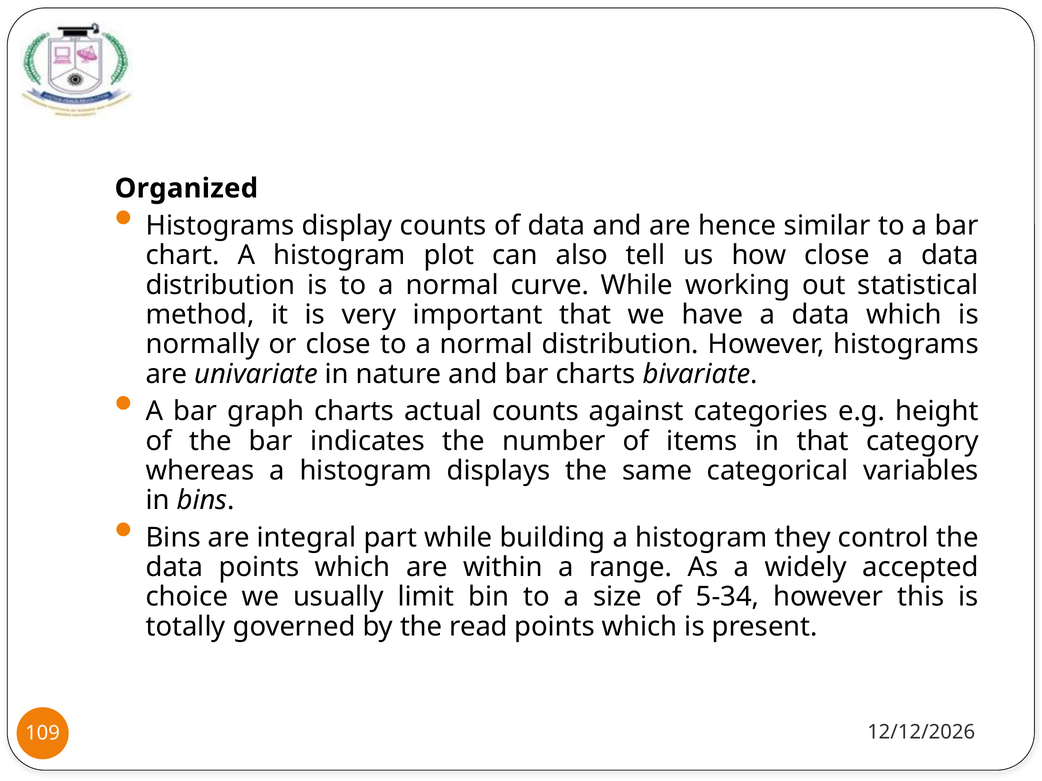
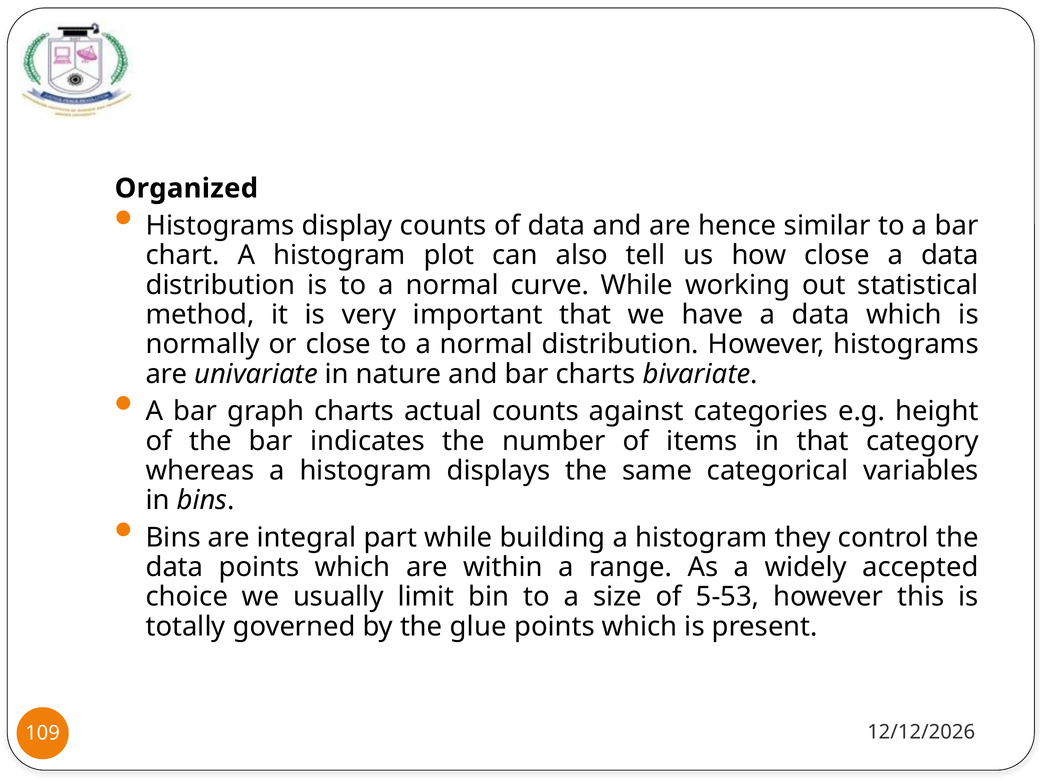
5-34: 5-34 -> 5-53 (727, 597)
read: read -> glue (478, 627)
